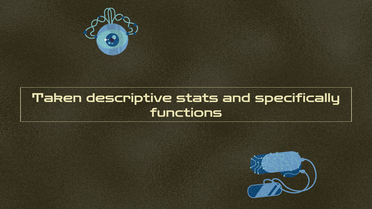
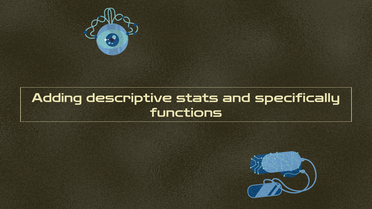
Taken: Taken -> Adding (57, 98)
